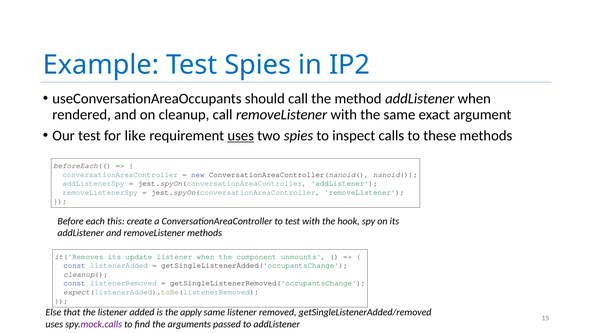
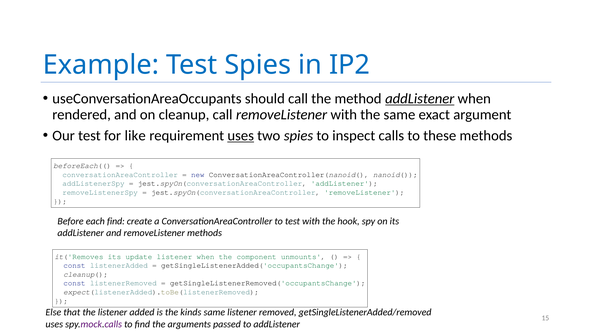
addListener underline: none -> present (420, 99)
each this: this -> find (116, 221)
apply: apply -> kinds (191, 312)
